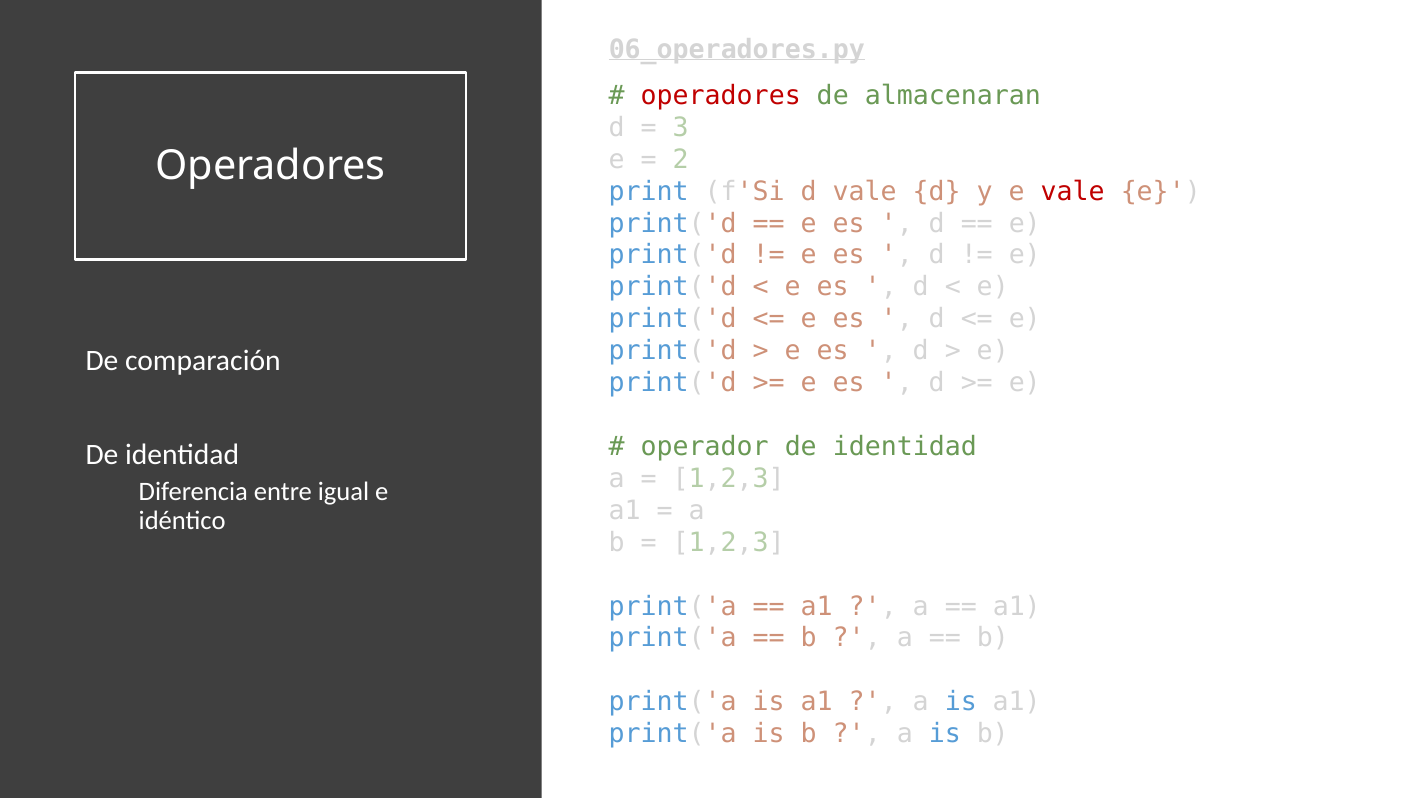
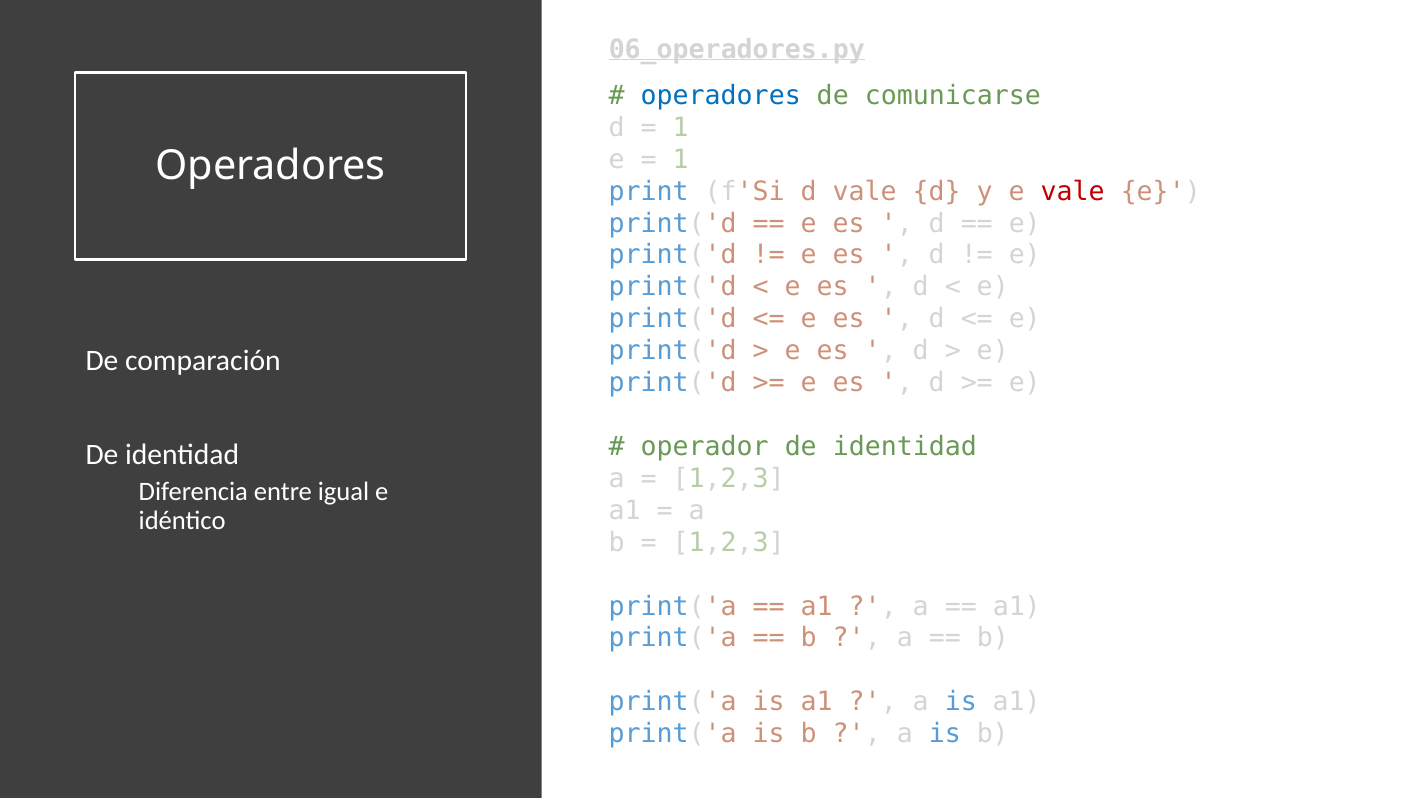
operadores colour: red -> blue (721, 96)
almacenaran: almacenaran -> comunicarse (953, 96)
3: 3 -> 1 (681, 128)
2: 2 -> 1 (681, 159)
